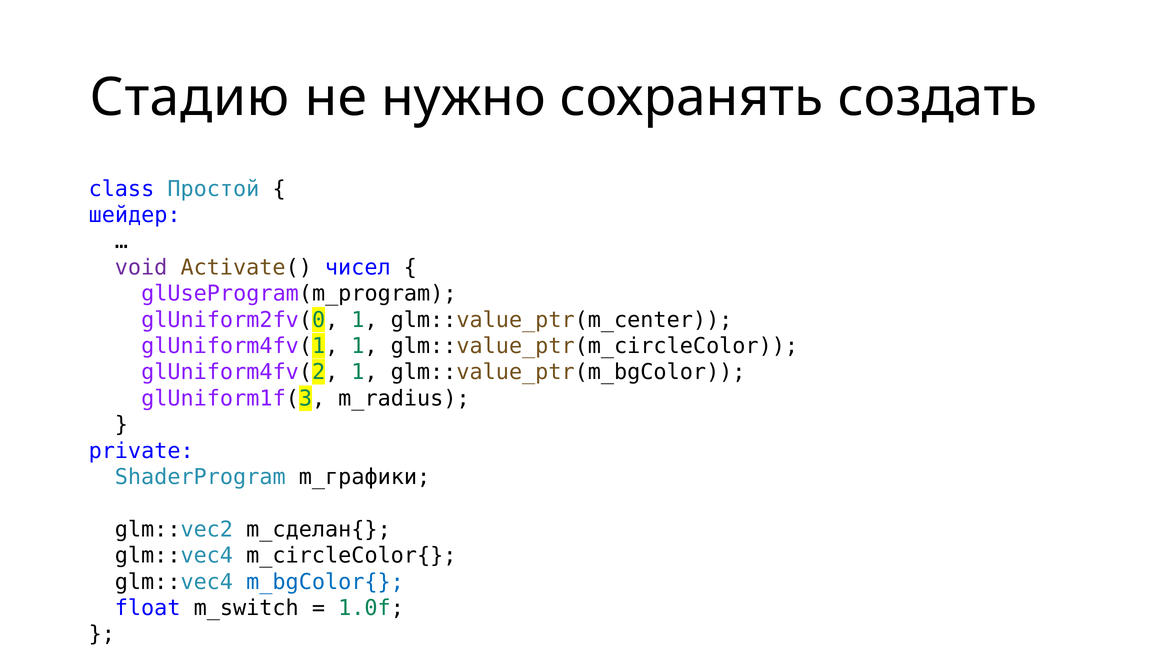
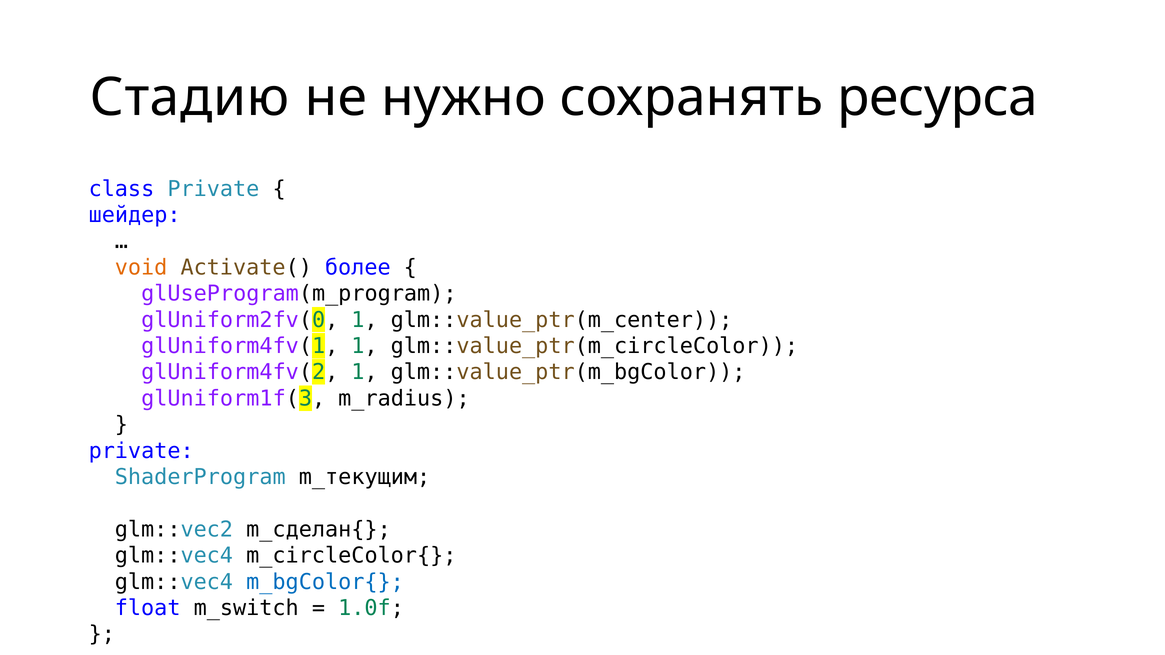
создать: создать -> ресурса (938, 98)
class Простой: Простой -> Private (213, 189)
void colour: purple -> orange (141, 268)
чисел: чисел -> более (358, 268)
m_графики: m_графики -> m_текущим (365, 477)
